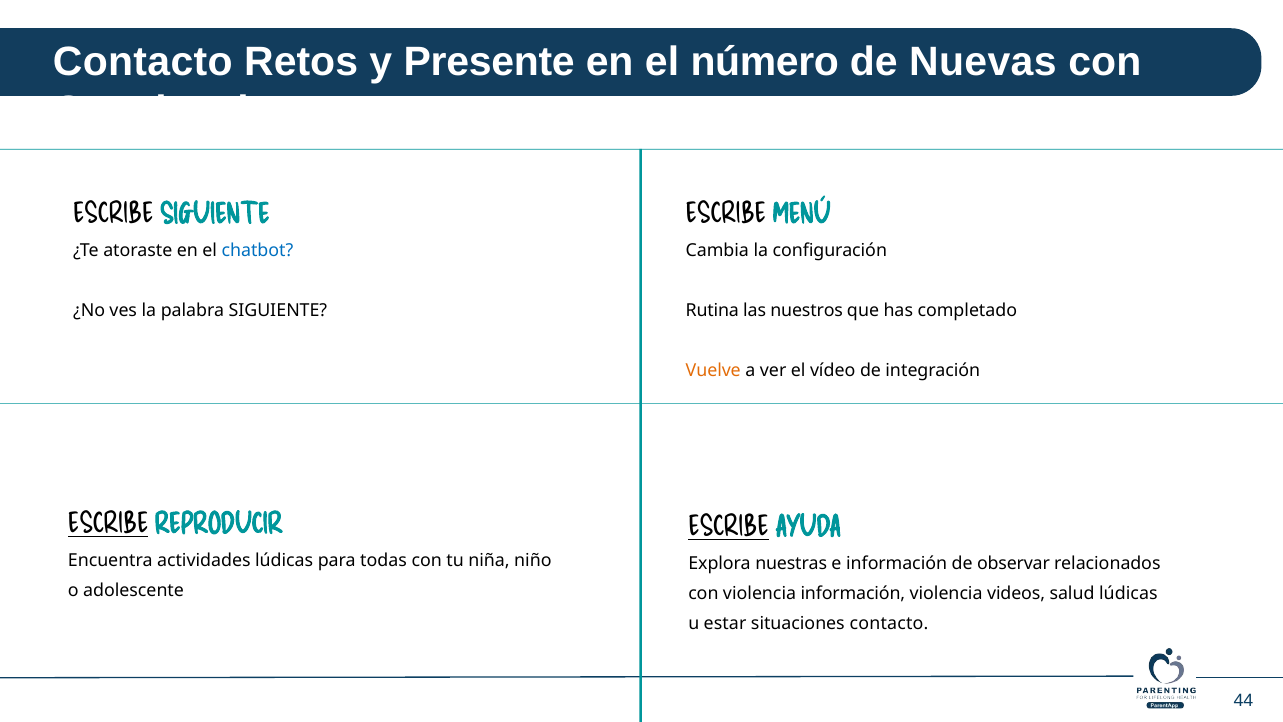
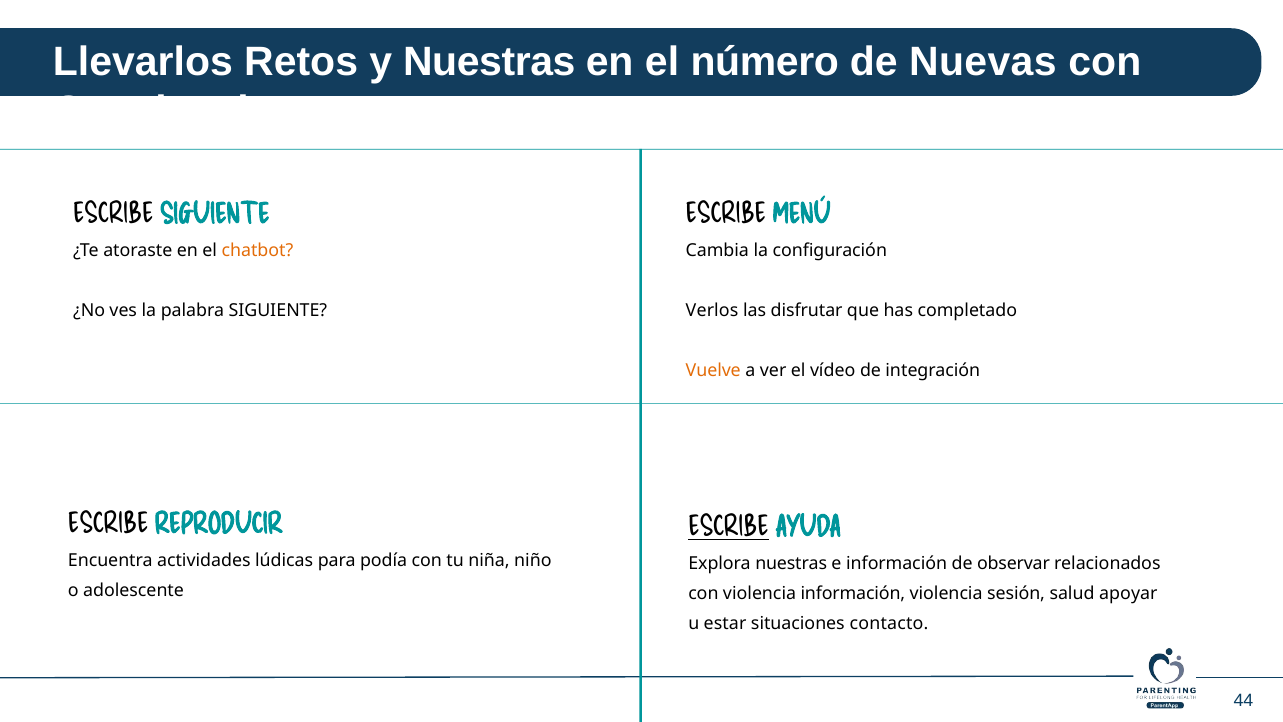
Contacto: Contacto -> Llevarlos (143, 62)
y Presente: Presente -> Nuestras (489, 62)
chatbot colour: blue -> orange (257, 251)
Rutina: Rutina -> Verlos (712, 311)
nuestros: nuestros -> disfrutar (807, 311)
ESCRIBE underline: present -> none (108, 524)
todas: todas -> podía (384, 560)
videos: videos -> sesión (1016, 593)
salud lúdicas: lúdicas -> apoyar (1128, 593)
